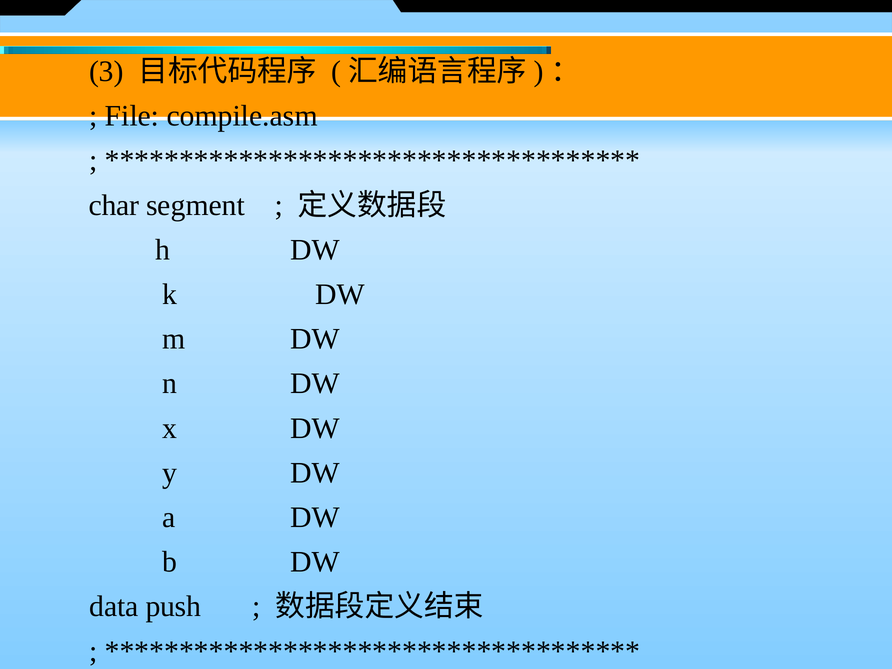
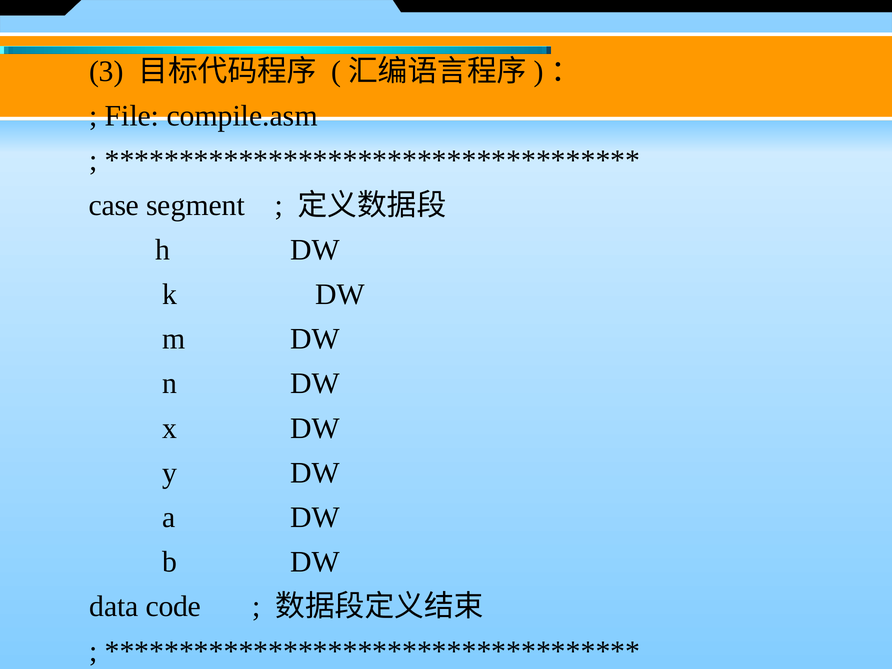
char: char -> case (114, 205)
push: push -> code (173, 607)
